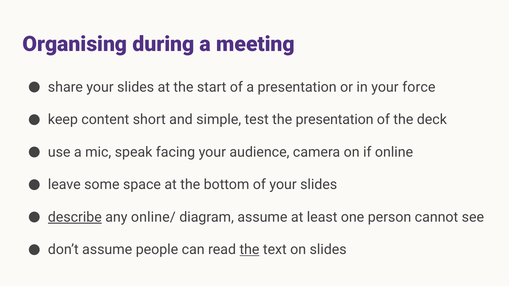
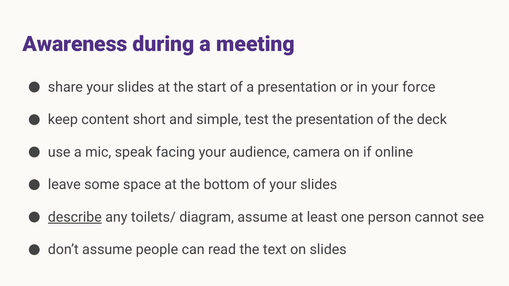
Organising: Organising -> Awareness (75, 44)
online/: online/ -> toilets/ (153, 217)
the underline: present -> none (249, 250)
